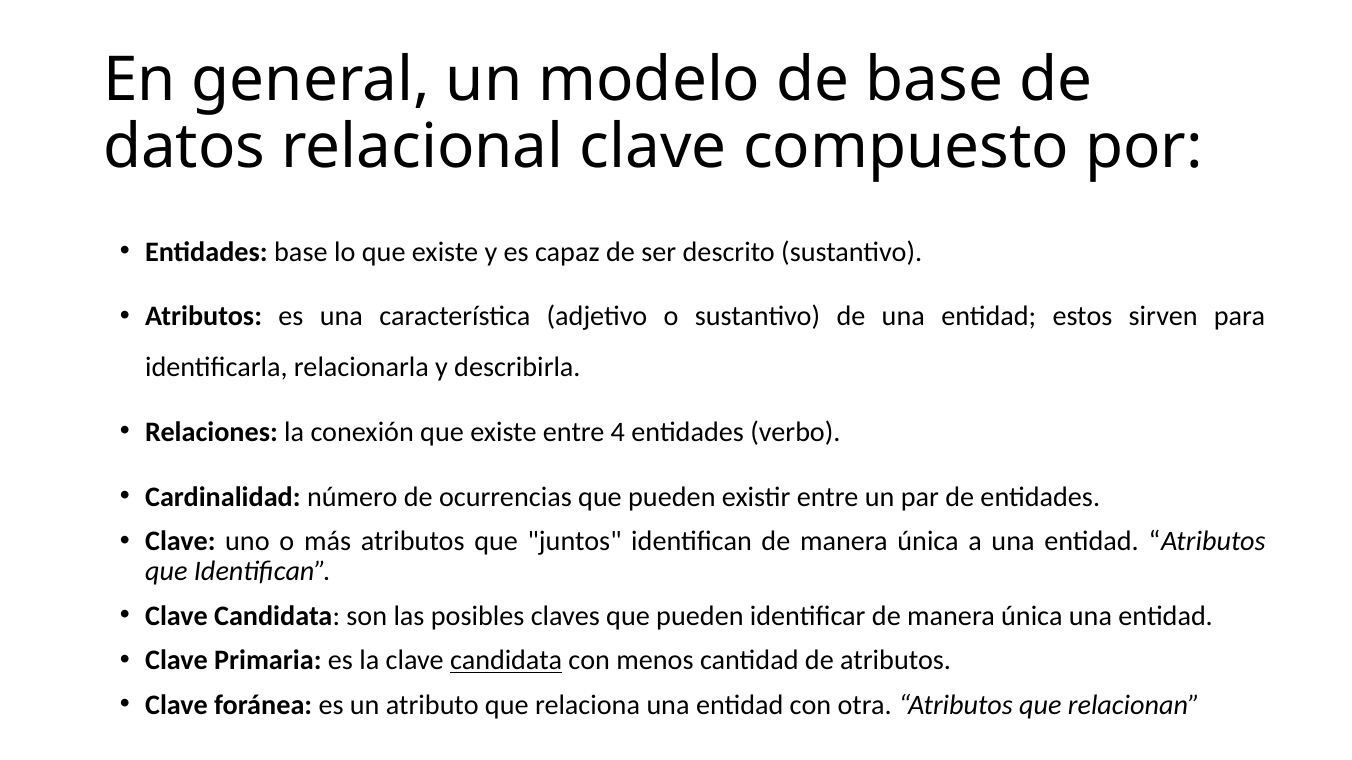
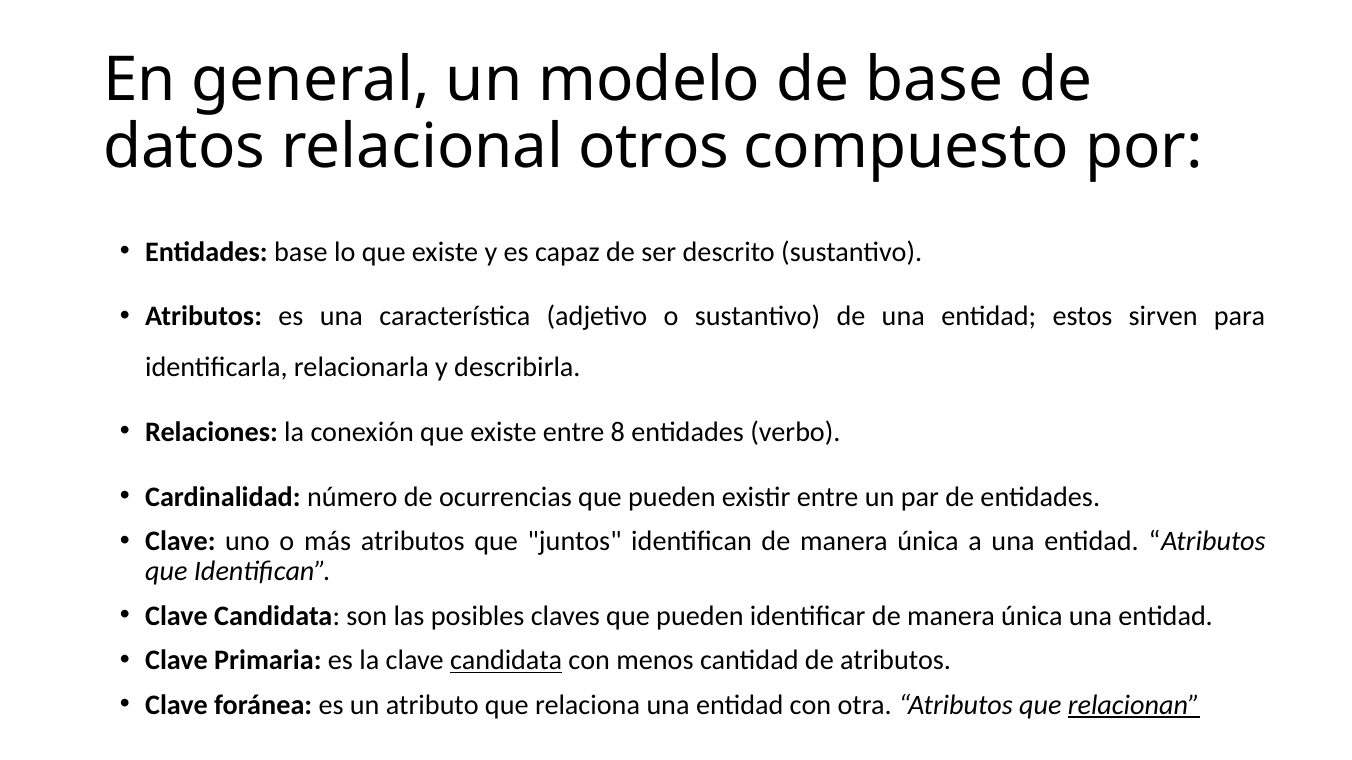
relacional clave: clave -> otros (654, 147)
4: 4 -> 8 (618, 432)
relacionan underline: none -> present (1134, 705)
